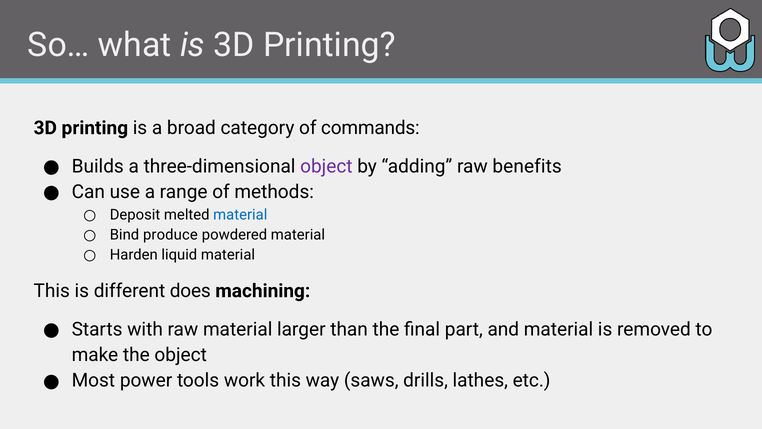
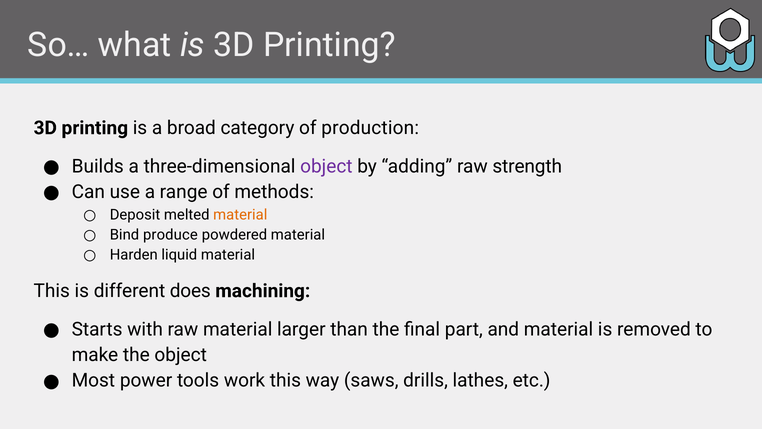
commands: commands -> production (370, 128)
benefits: benefits -> strength (527, 166)
material colour: blue -> orange (240, 214)
